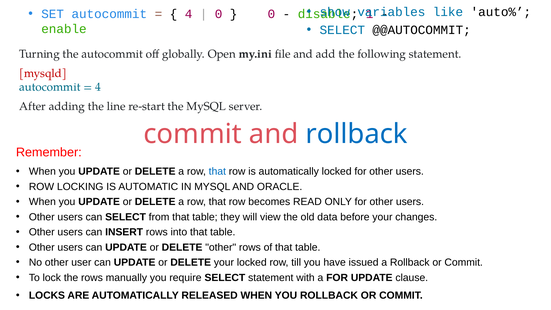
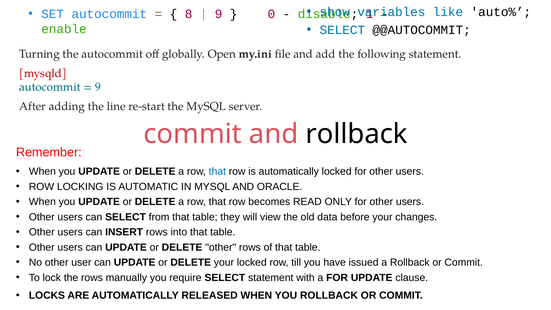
4: 4 -> 8 (189, 14)
0: 0 -> 9 (219, 14)
4: 4 -> 9 (98, 87)
rollback colour: blue -> black (357, 134)
